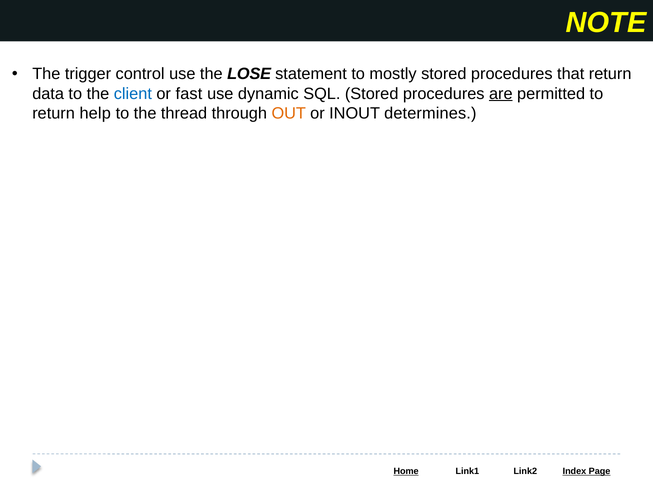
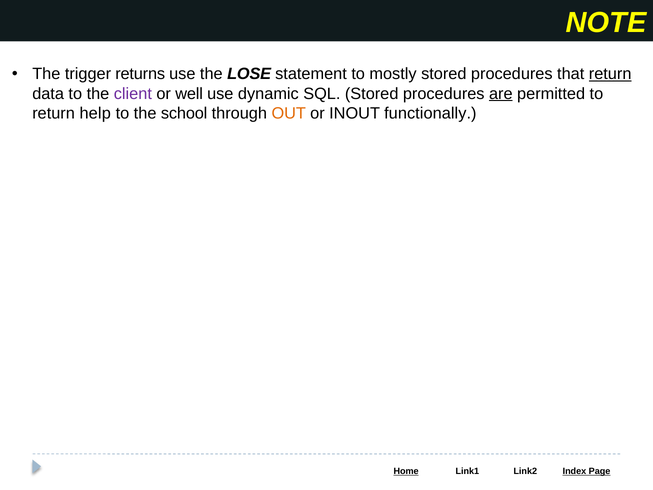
control: control -> returns (140, 74)
return underline: none -> present (610, 74)
client colour: blue -> purple (133, 94)
fast: fast -> well (189, 94)
thread: thread -> school (184, 113)
determines: determines -> functionally (430, 113)
